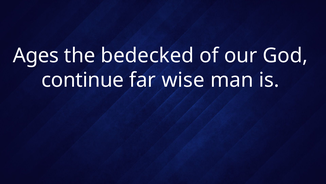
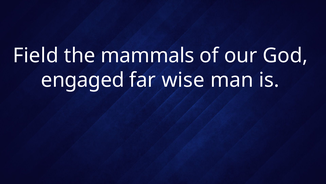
Ages: Ages -> Field (36, 55)
bedecked: bedecked -> mammals (147, 55)
continue: continue -> engaged (83, 80)
